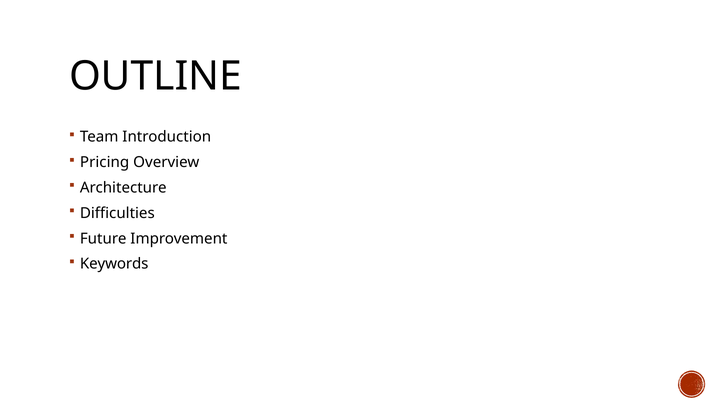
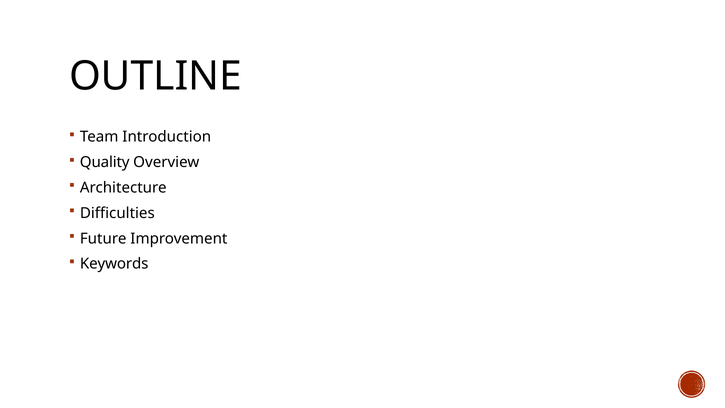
Pricing: Pricing -> Quality (105, 162)
